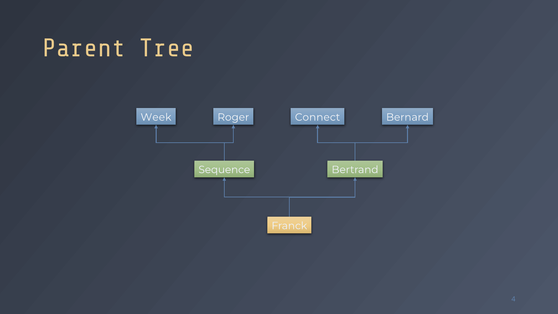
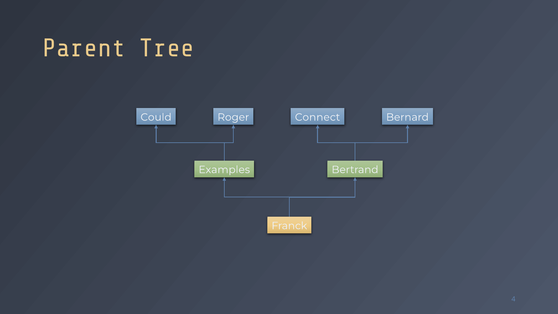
Week: Week -> Could (156, 117)
Sequence: Sequence -> Examples (224, 170)
